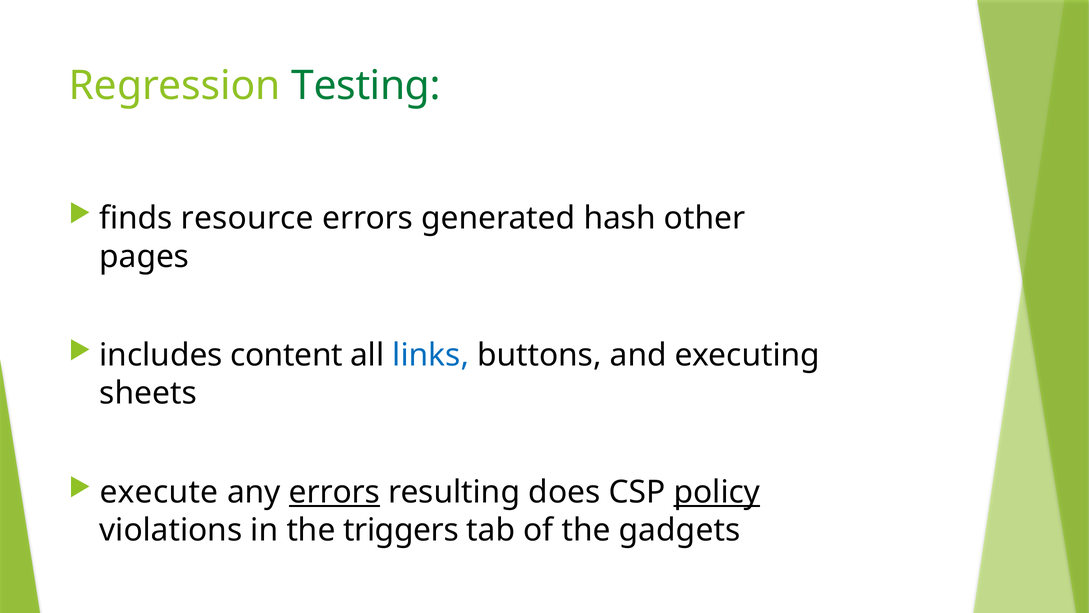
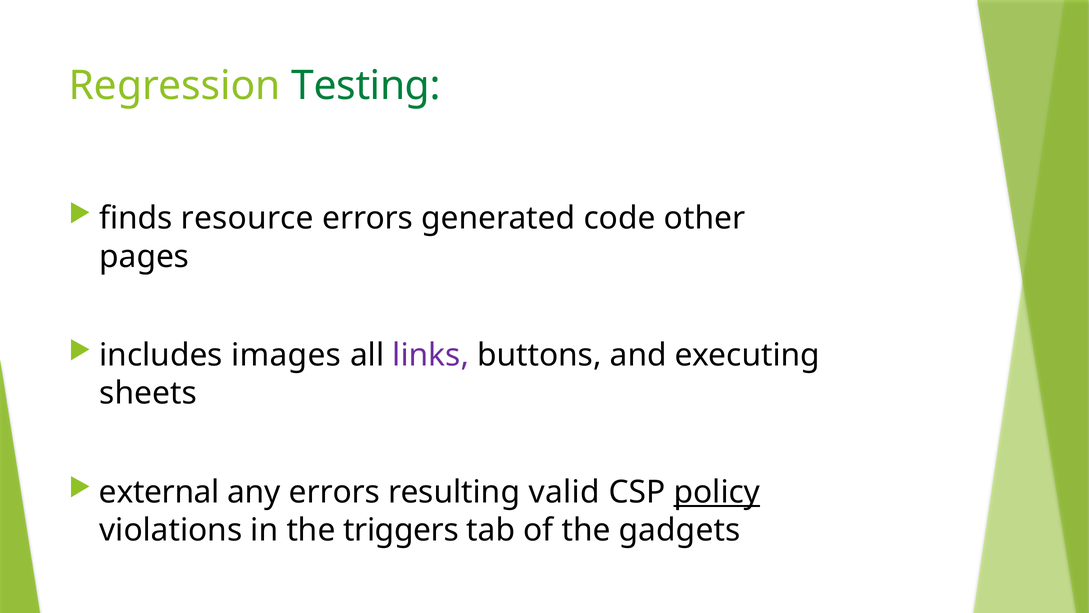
hash: hash -> code (620, 218)
content: content -> images (286, 355)
links colour: blue -> purple (431, 355)
execute: execute -> external (159, 492)
errors underline: present -> none (334, 492)
does: does -> valid (564, 492)
